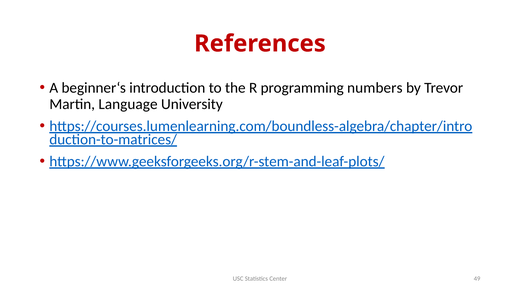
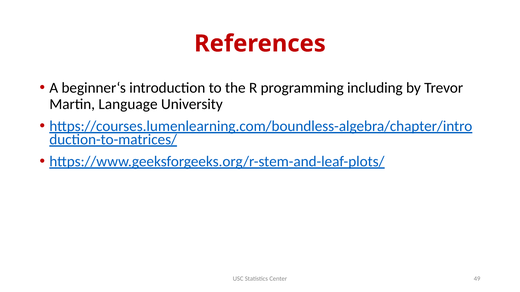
numbers: numbers -> including (375, 88)
